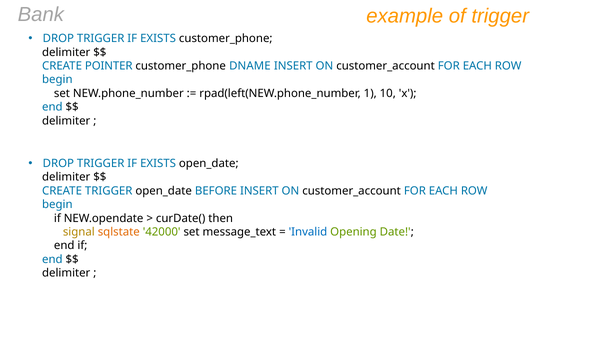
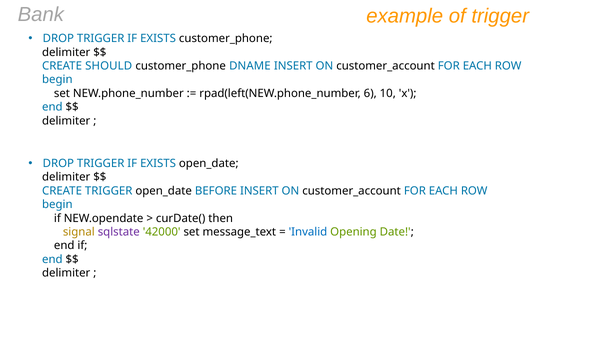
POINTER: POINTER -> SHOULD (109, 66)
1: 1 -> 6 (370, 93)
sqlstate colour: orange -> purple (119, 232)
